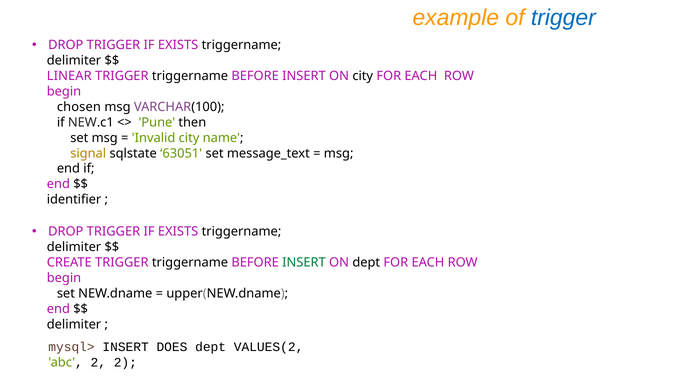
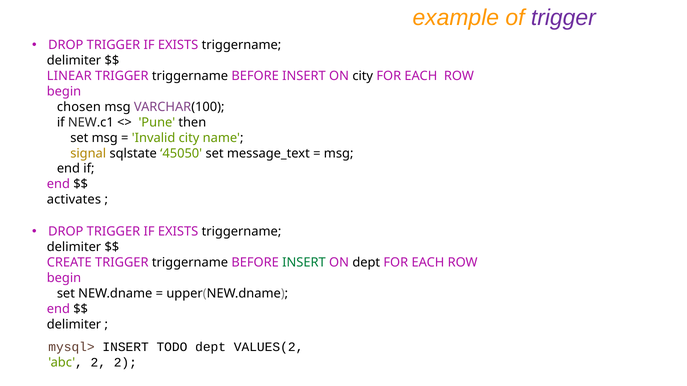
trigger colour: blue -> purple (563, 18)
63051: 63051 -> 45050 (181, 153)
identifier: identifier -> activates (74, 200)
DOES: DOES -> TODO (172, 347)
